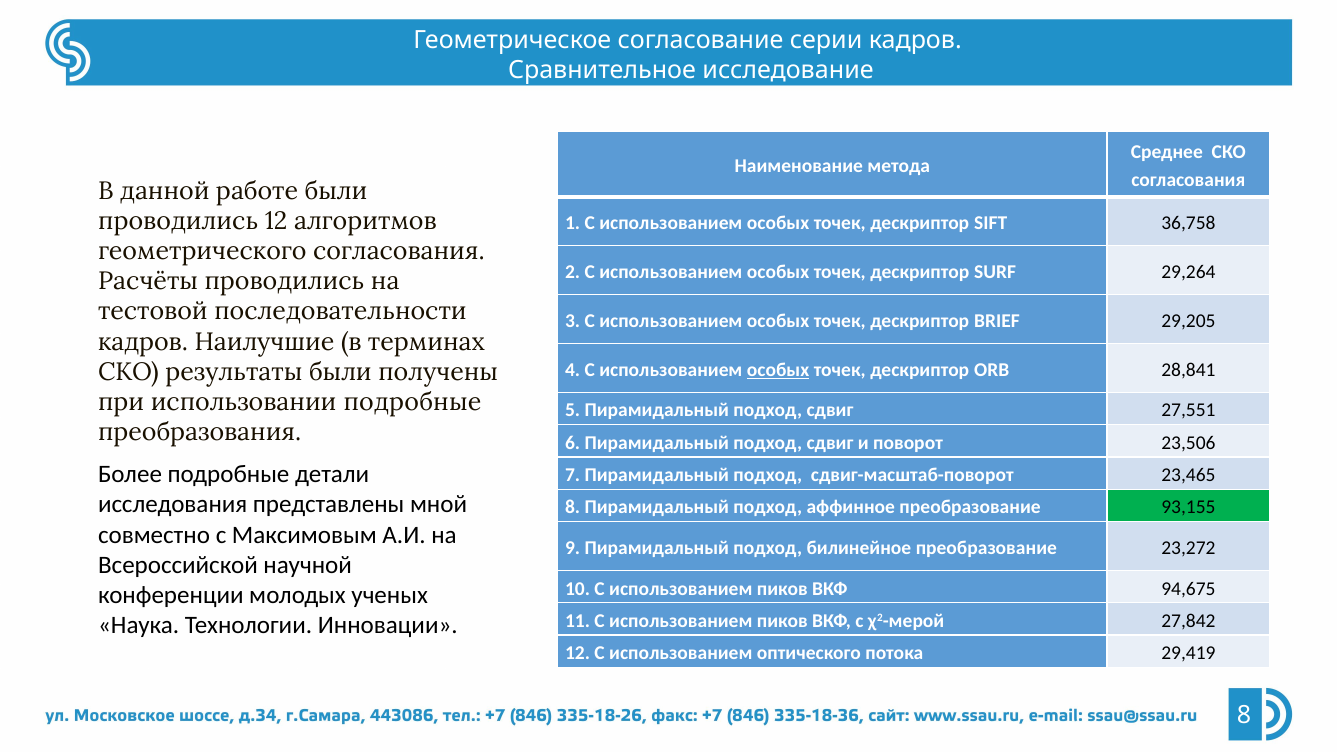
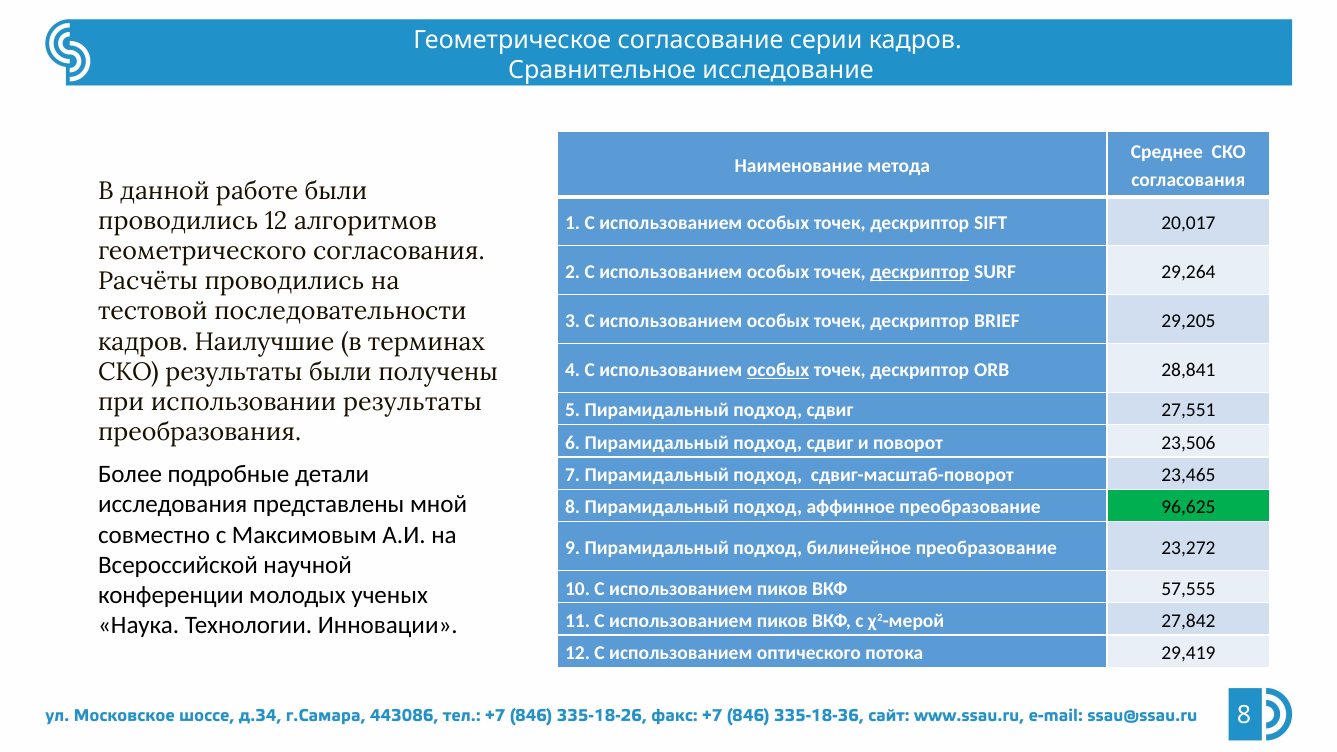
36,758: 36,758 -> 20,017 (1188, 223)
дескриптор underline: none -> present (920, 272)
использовании подробные: подробные -> результаты (413, 402)
93,155: 93,155 -> 96,625 (1188, 507)
94,675: 94,675 -> 57,555 (1188, 589)
